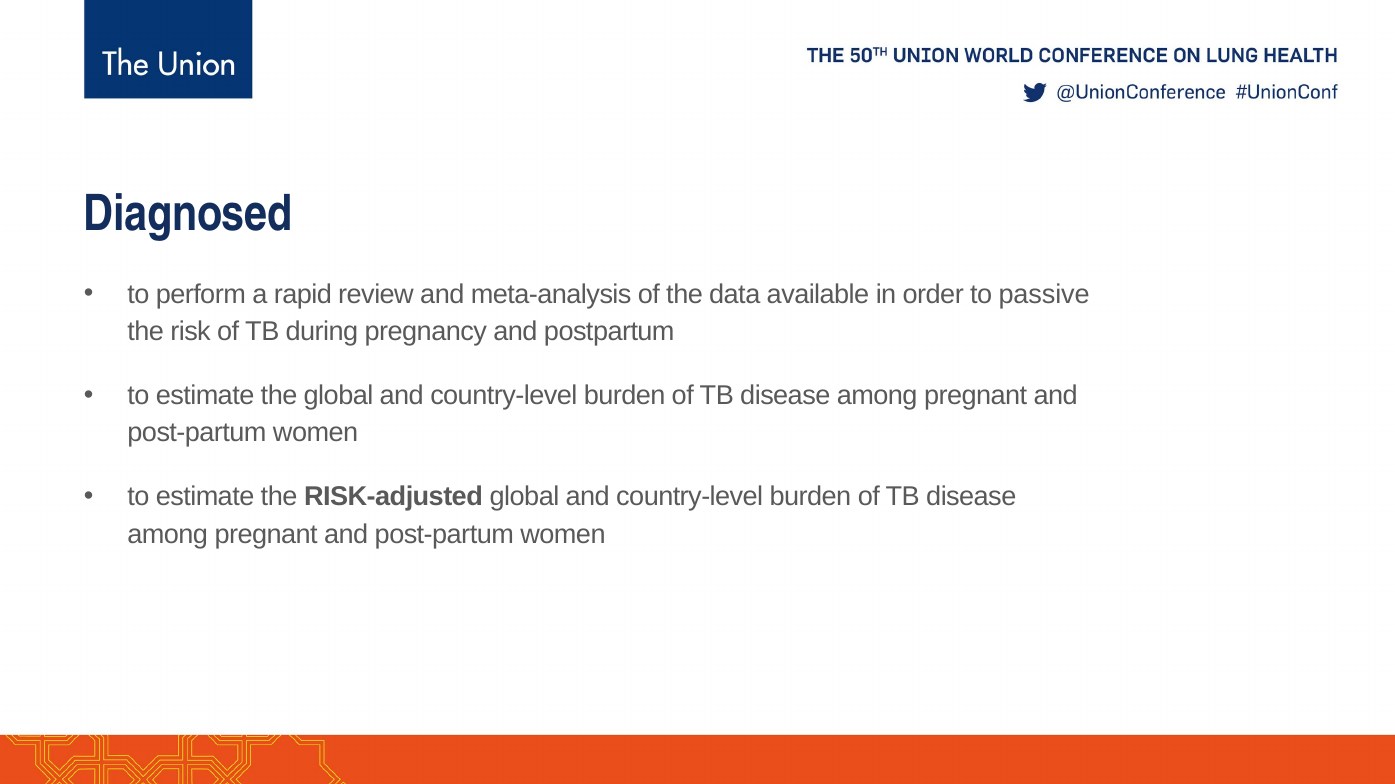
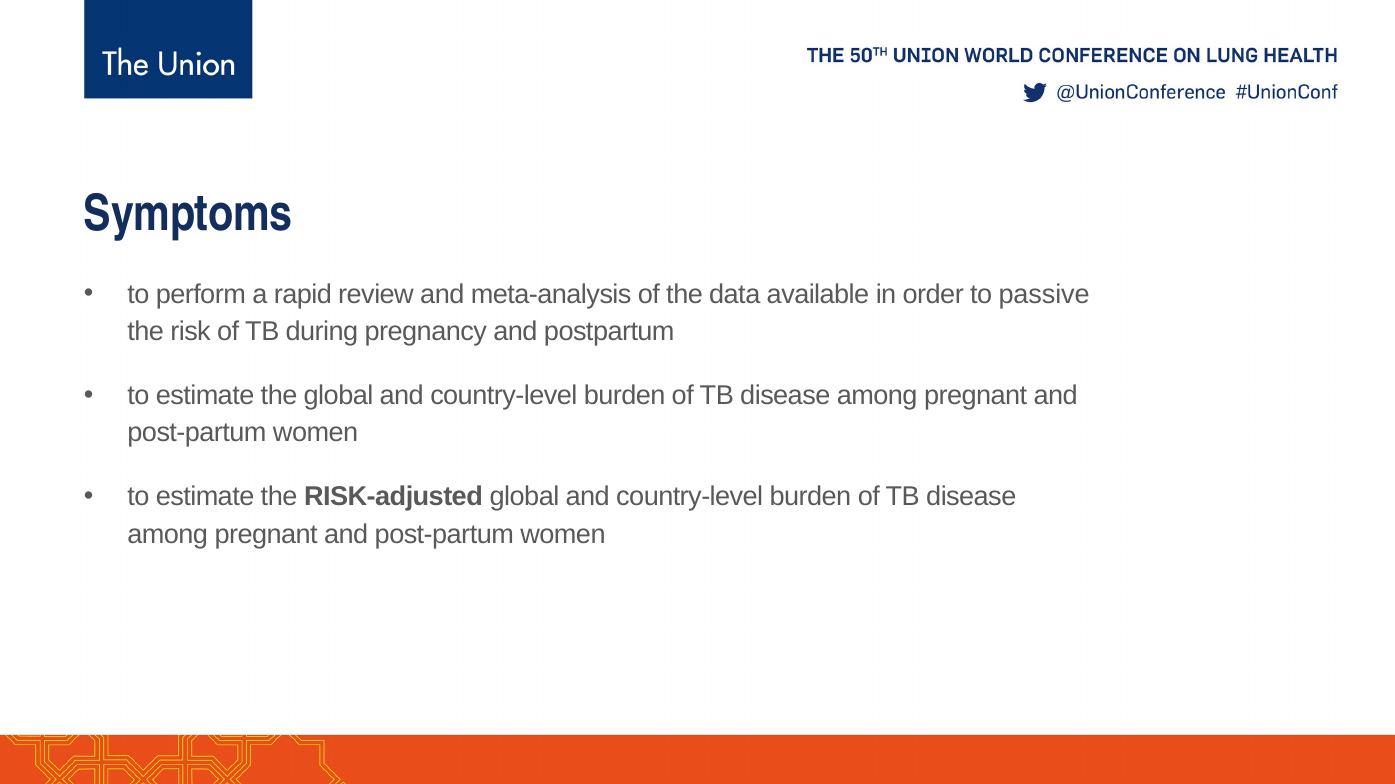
Diagnosed: Diagnosed -> Symptoms (188, 214)
